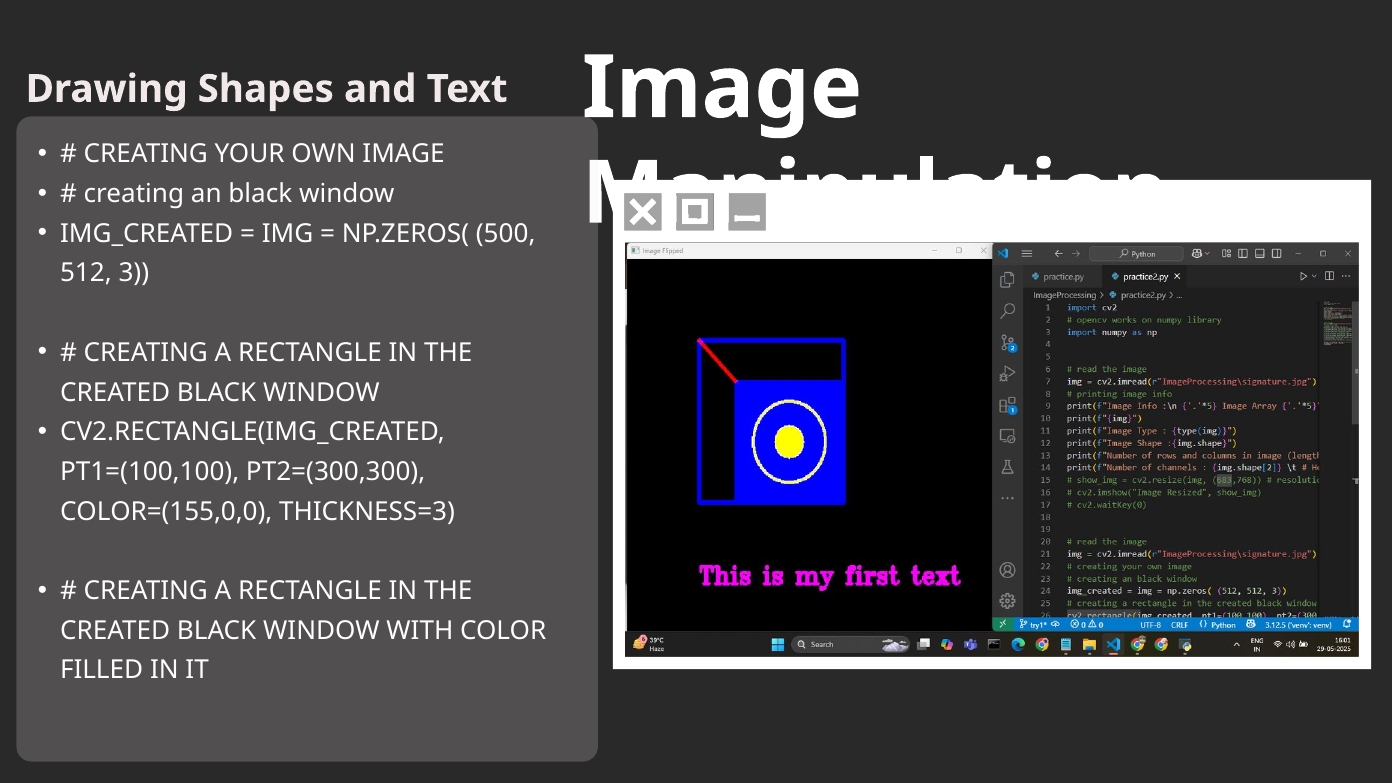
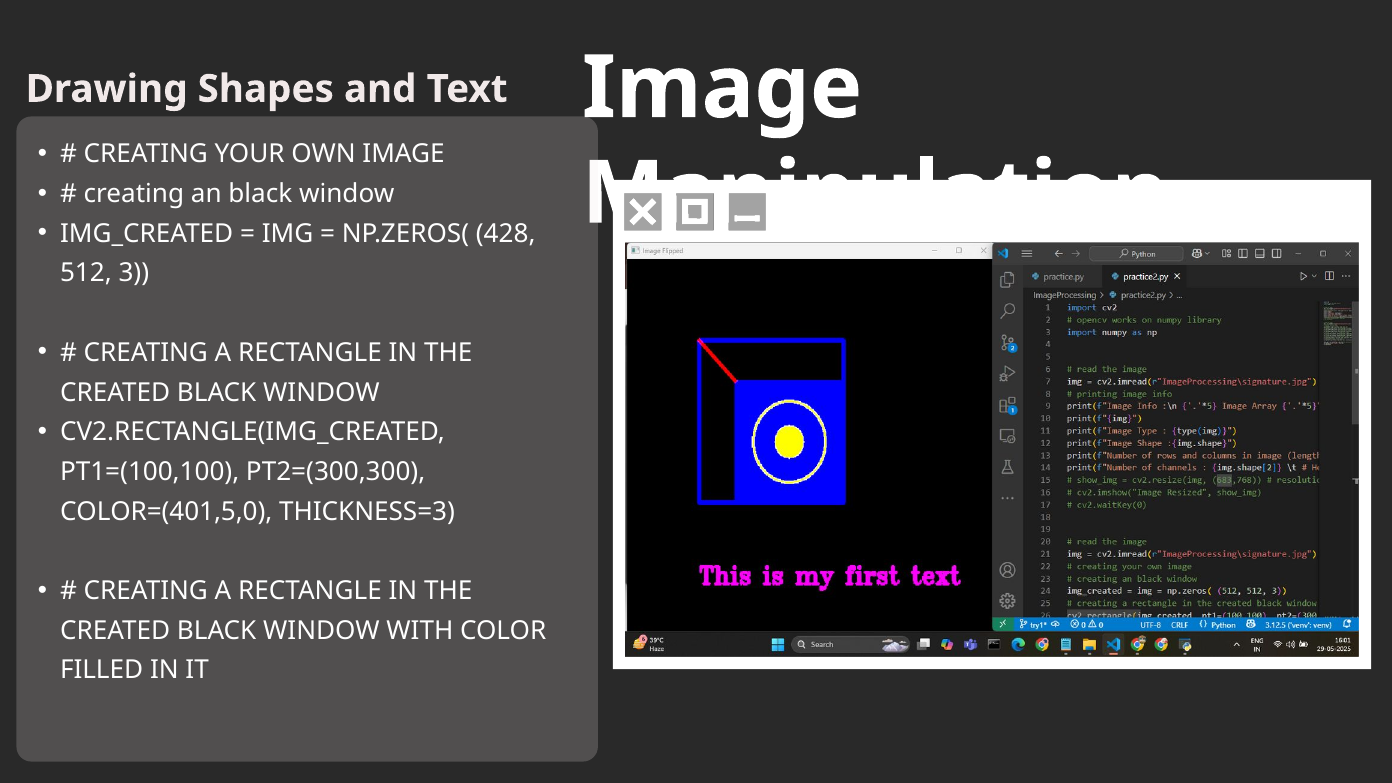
500: 500 -> 428 (506, 234)
COLOR=(155,0,0: COLOR=(155,0,0 -> COLOR=(401,5,0 (166, 511)
